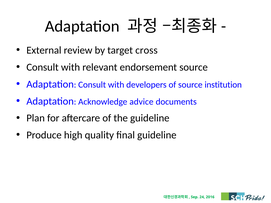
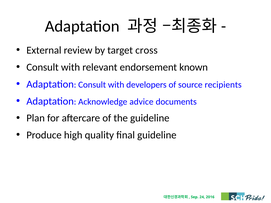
endorsement source: source -> known (194, 67)
institution: institution -> recipients (223, 85)
